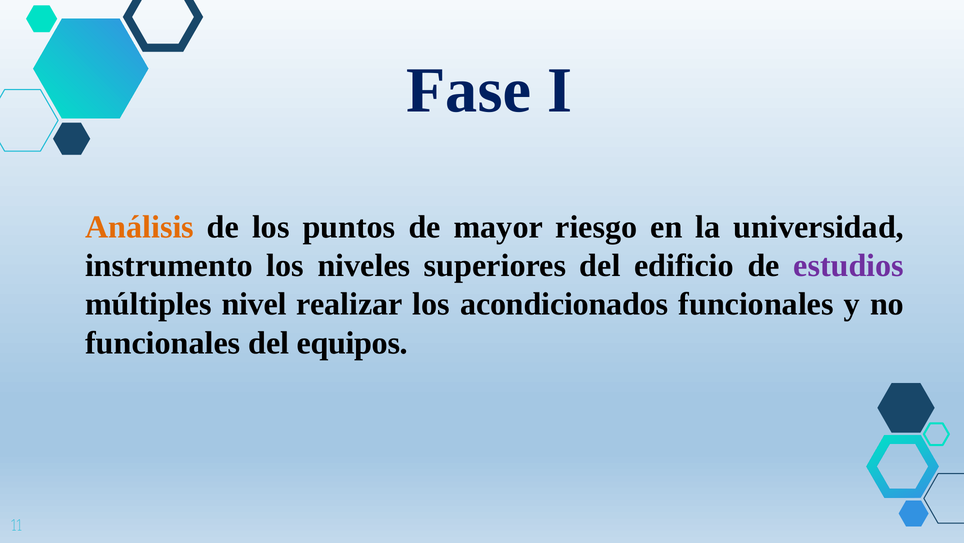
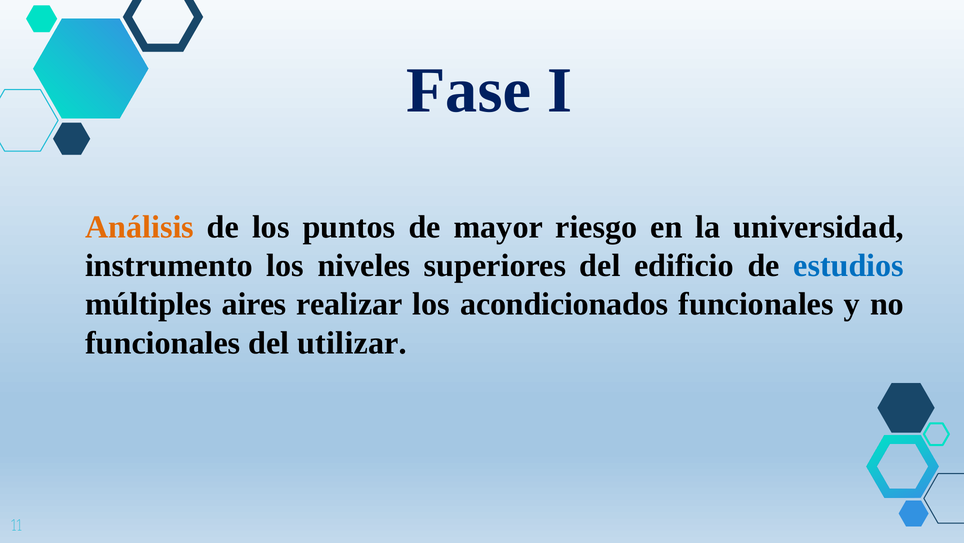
estudios colour: purple -> blue (849, 265)
nivel: nivel -> aires (254, 304)
equipos: equipos -> utilizar (352, 342)
